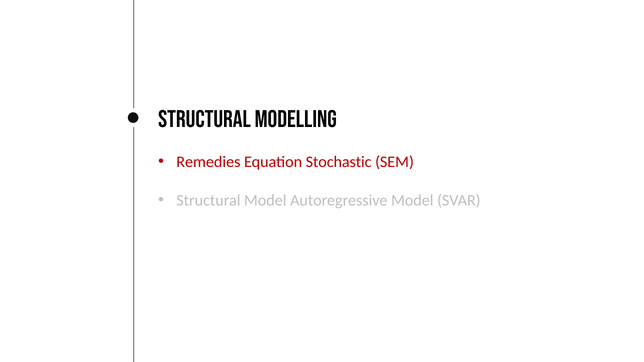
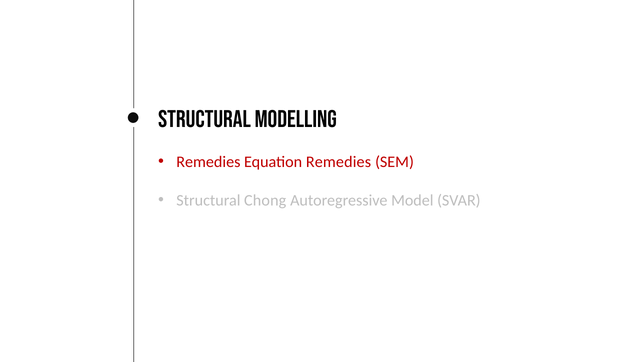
Equation Stochastic: Stochastic -> Remedies (338, 162)
Structural Model: Model -> Chong (265, 201)
